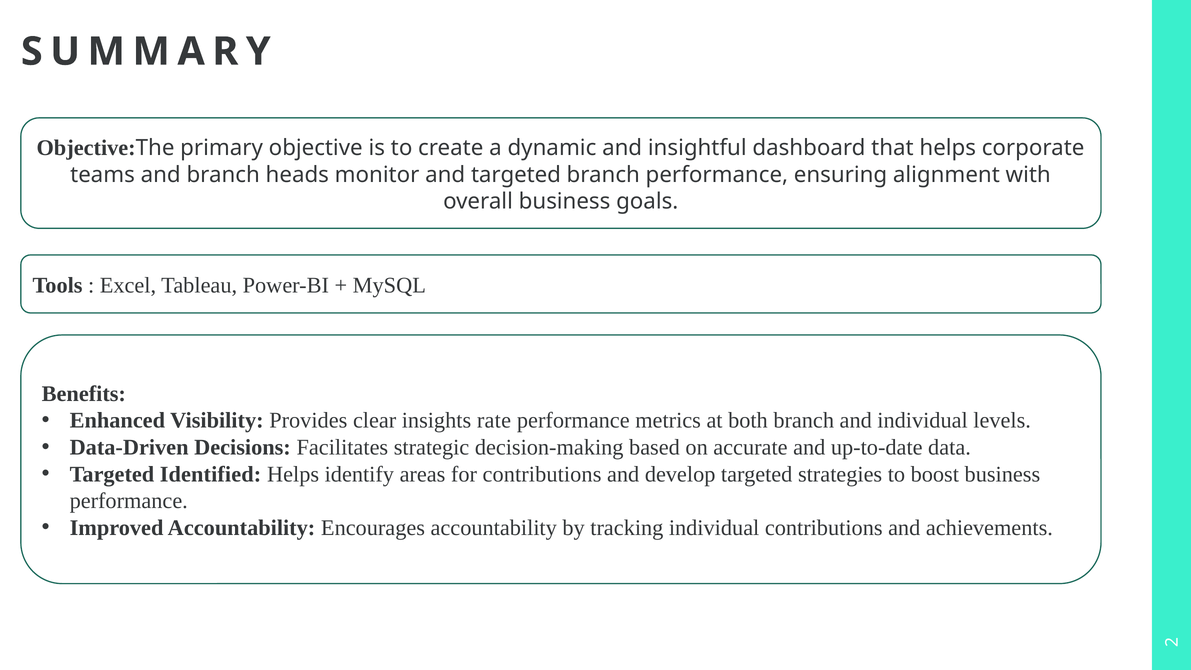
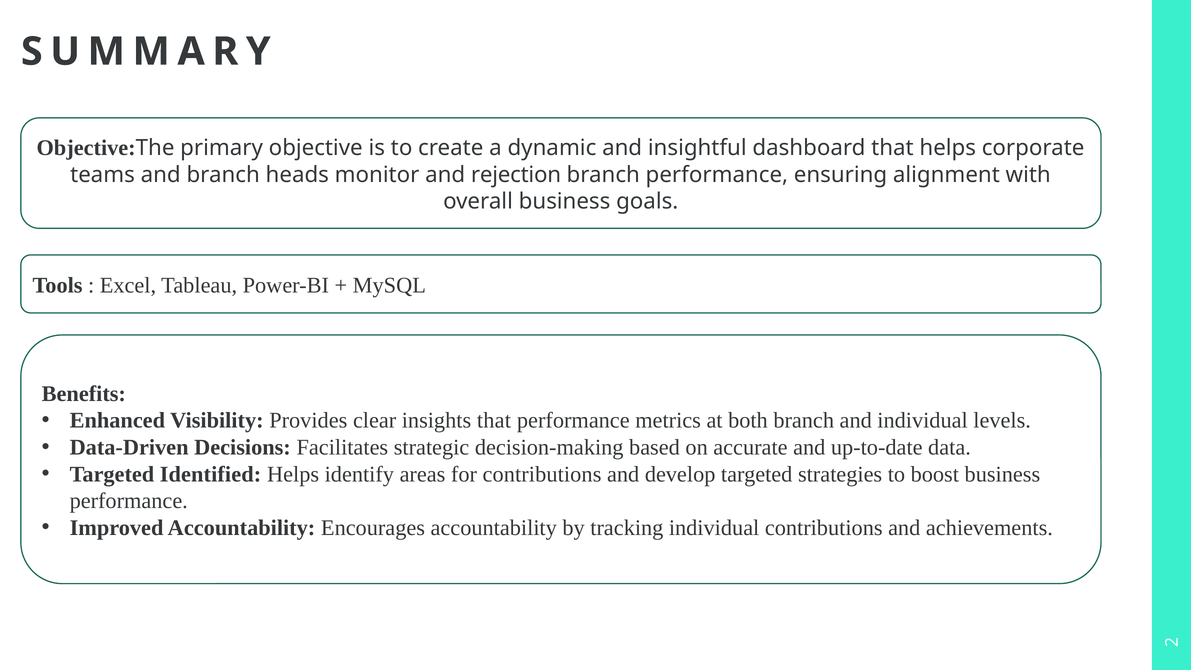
and targeted: targeted -> rejection (516, 175)
insights rate: rate -> that (494, 421)
